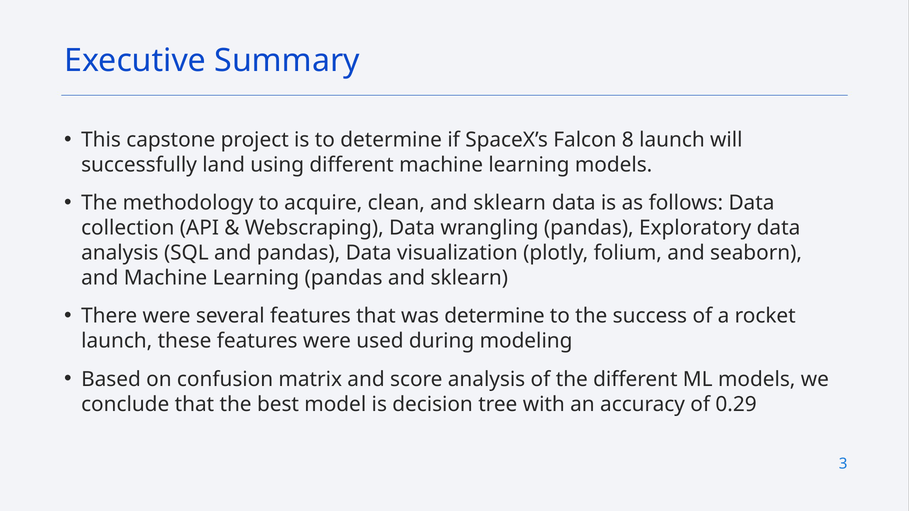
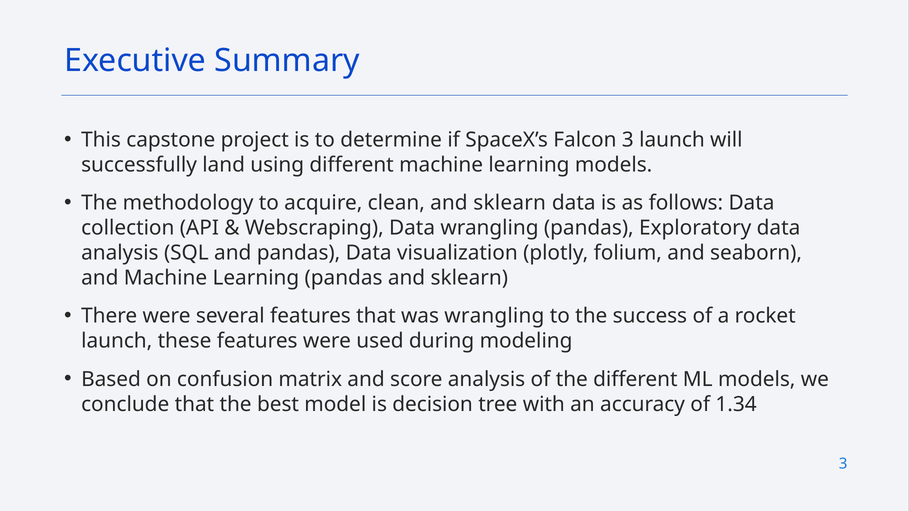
Falcon 8: 8 -> 3 (628, 140)
was determine: determine -> wrangling (494, 316)
0.29: 0.29 -> 1.34 (736, 404)
